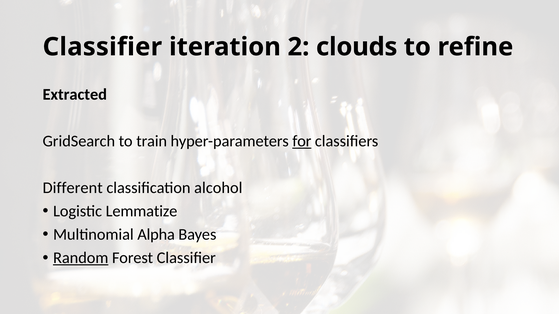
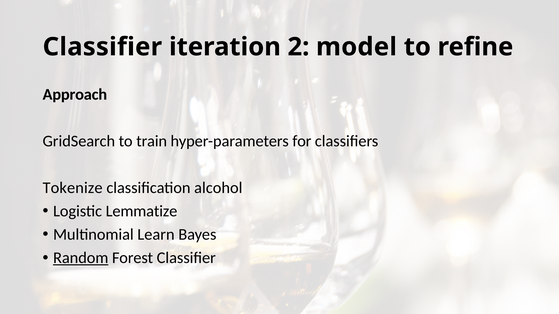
clouds: clouds -> model (356, 47)
Extracted: Extracted -> Approach (75, 94)
for underline: present -> none (302, 141)
Different: Different -> Tokenize (73, 188)
Alpha: Alpha -> Learn (156, 235)
